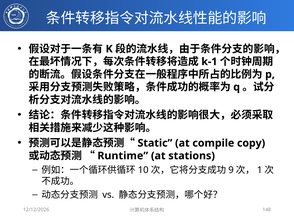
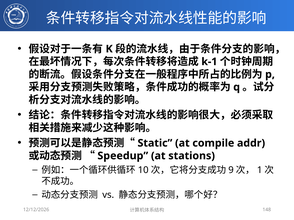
copy: copy -> addr (251, 143)
Runtime: Runtime -> Speedup (123, 156)
